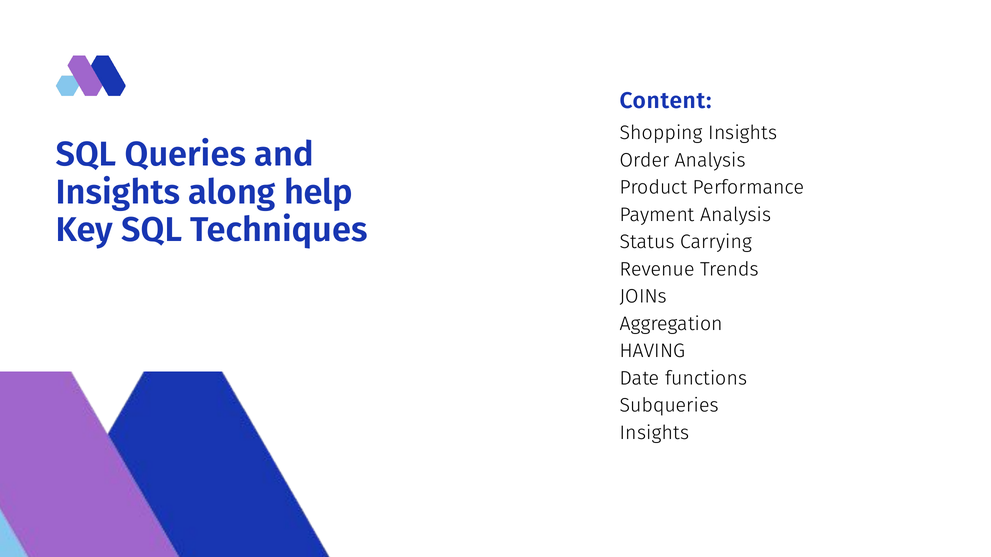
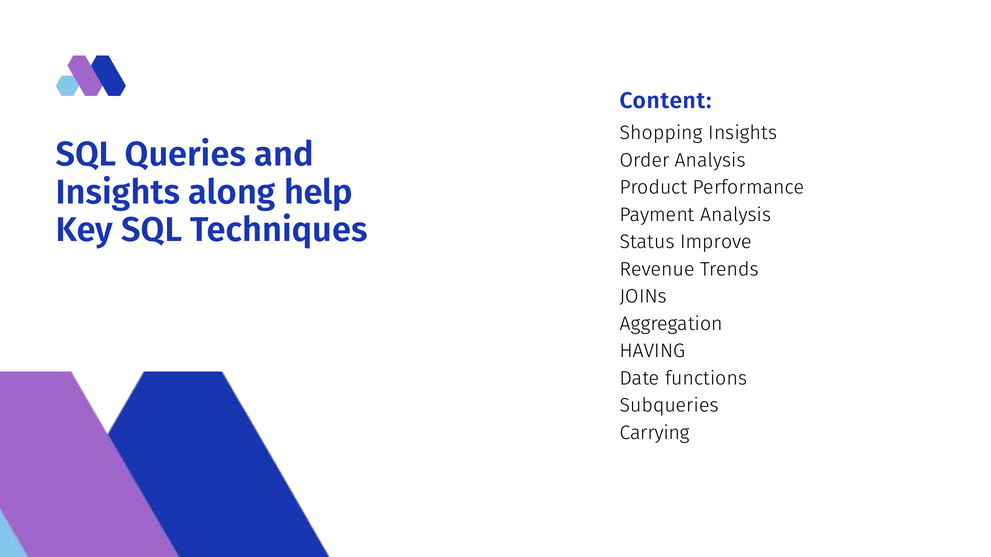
Carrying: Carrying -> Improve (716, 242)
Insights: Insights -> Carrying (655, 433)
